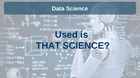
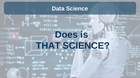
Used: Used -> Does (66, 35)
